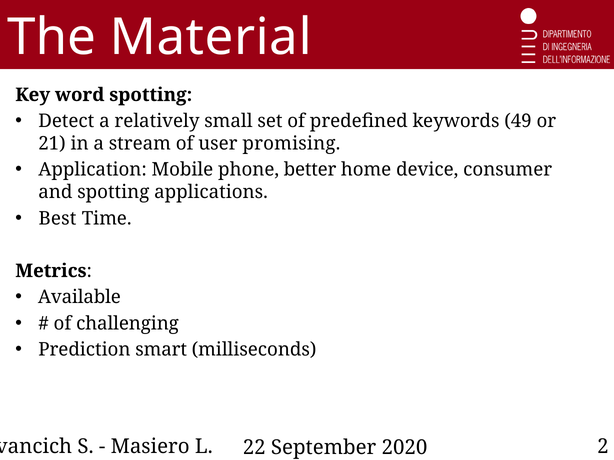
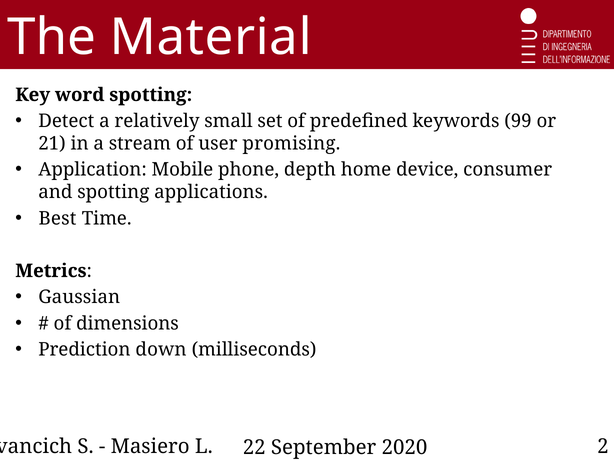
49: 49 -> 99 (518, 121)
better: better -> depth (310, 170)
Available: Available -> Gaussian (79, 297)
challenging: challenging -> dimensions (127, 324)
smart: smart -> down (161, 350)
